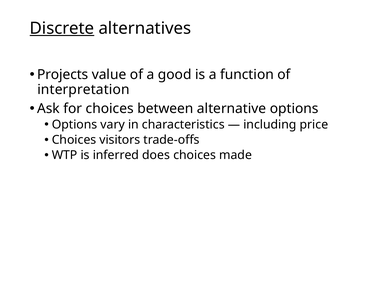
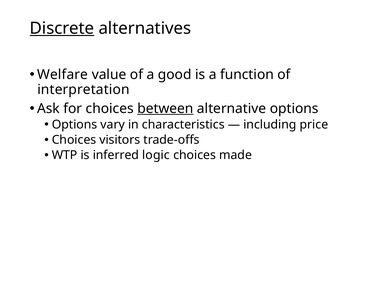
Projects: Projects -> Welfare (63, 75)
between underline: none -> present (165, 109)
does: does -> logic (156, 155)
